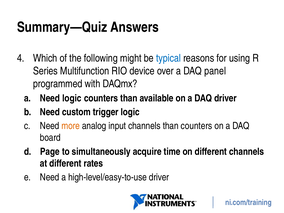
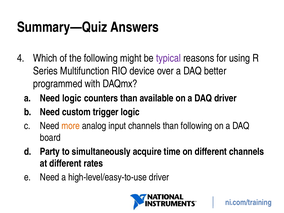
typical colour: blue -> purple (168, 58)
panel: panel -> better (215, 71)
than counters: counters -> following (197, 126)
Page: Page -> Party (50, 152)
